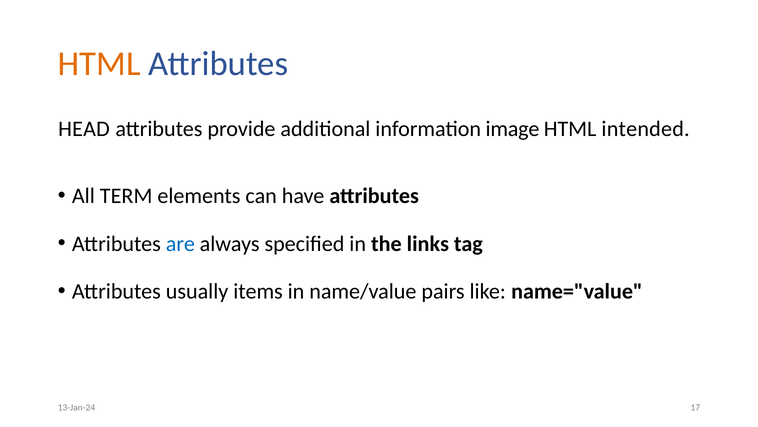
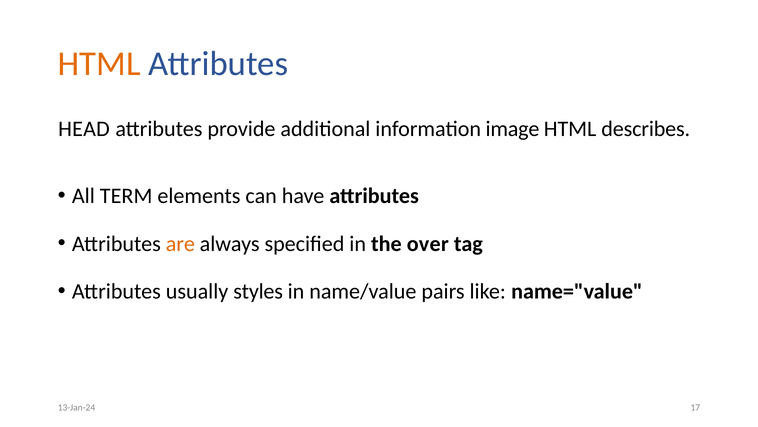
intended: intended -> describes (646, 129)
are colour: blue -> orange (180, 243)
links: links -> over (428, 243)
items: items -> styles (258, 291)
